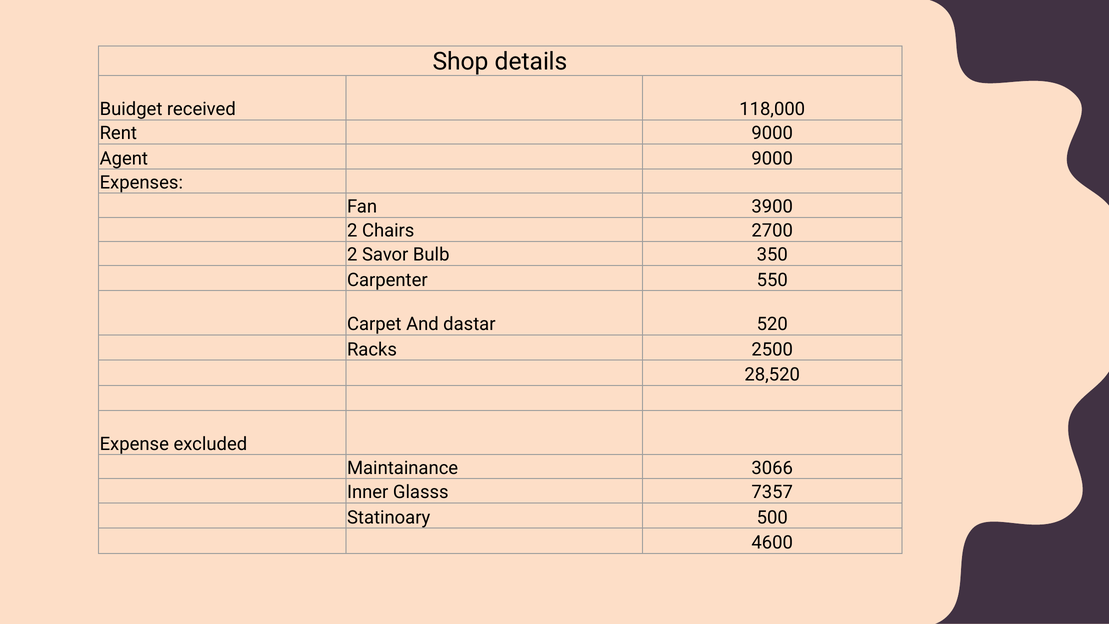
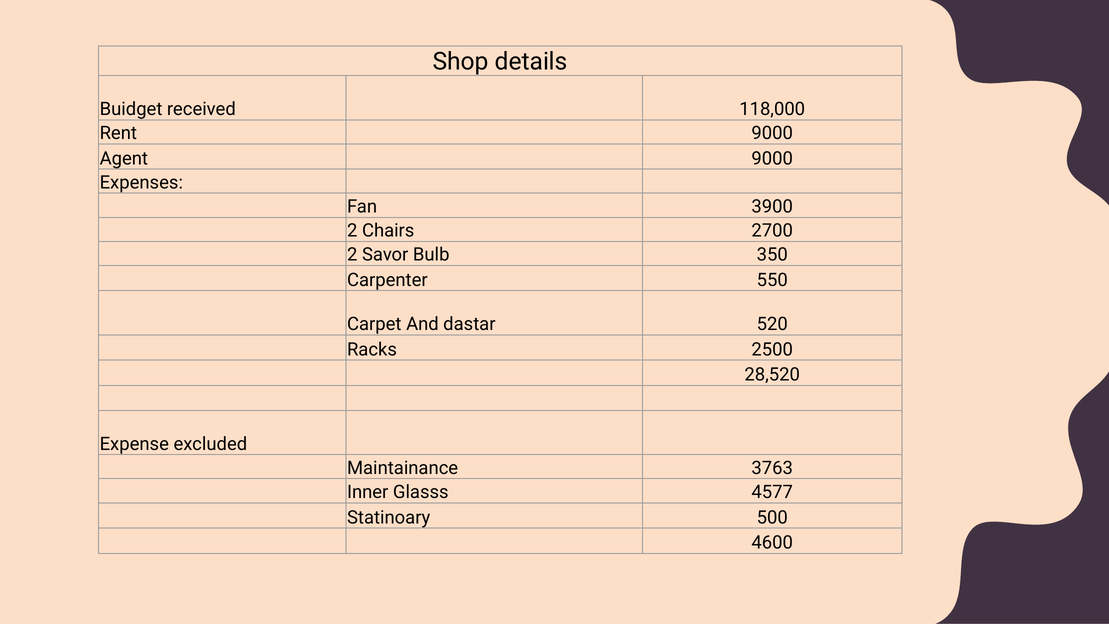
3066: 3066 -> 3763 (772, 468)
7357: 7357 -> 4577 (772, 492)
